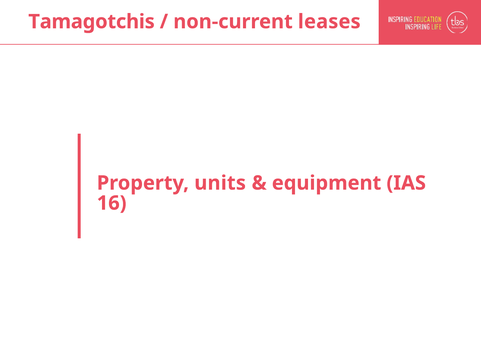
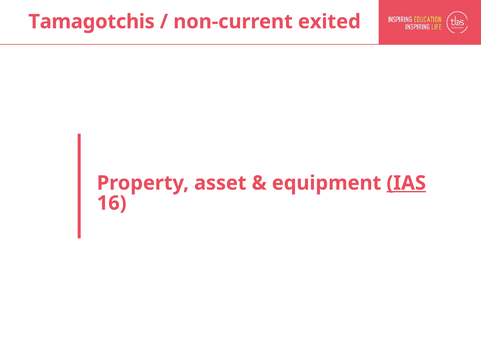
leases: leases -> exited (329, 22)
units: units -> asset (220, 183)
IAS underline: none -> present (406, 183)
